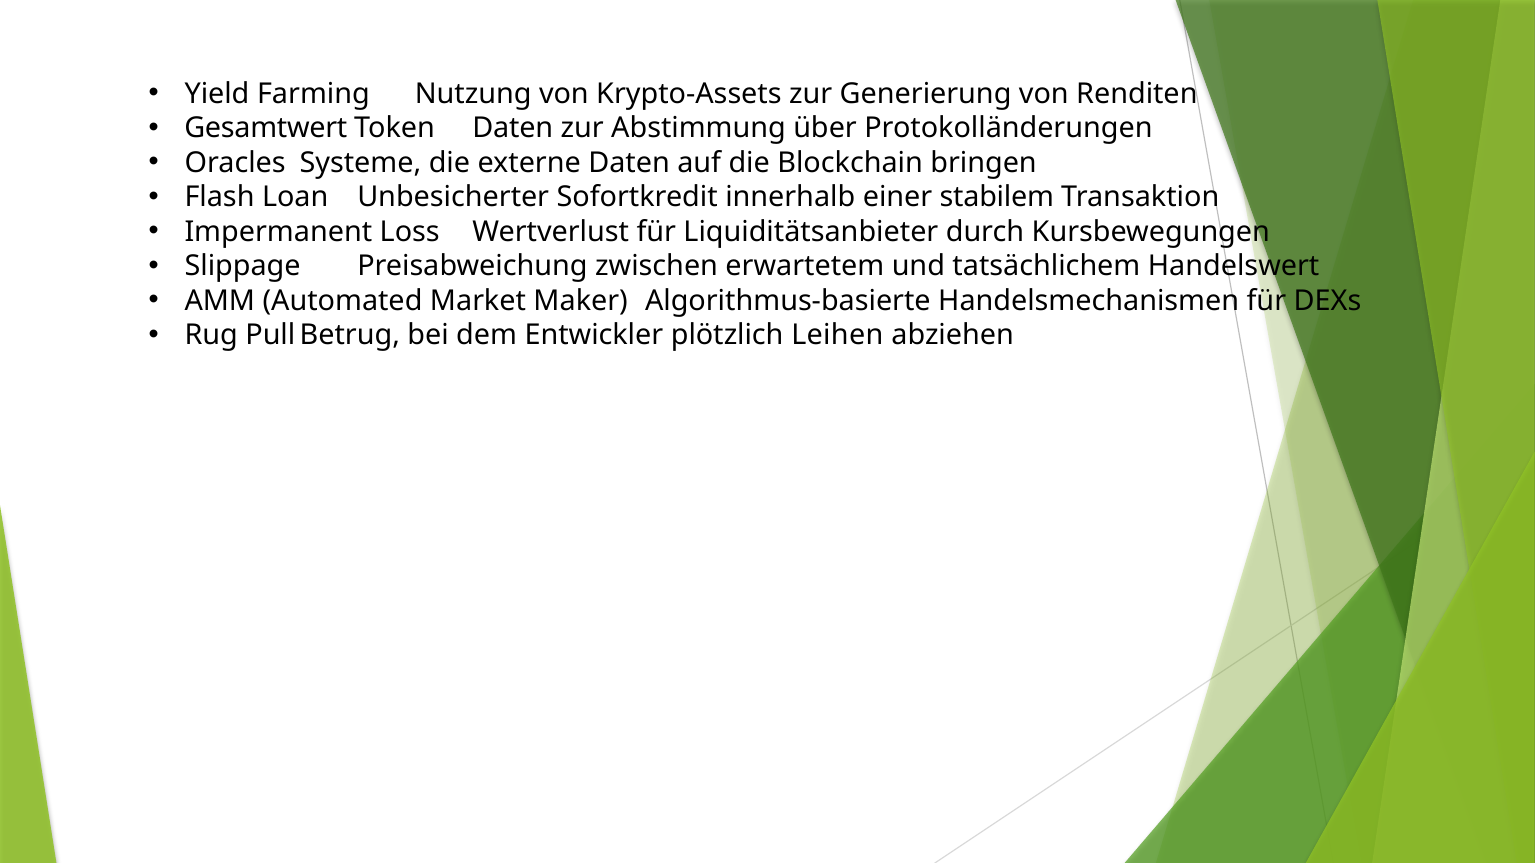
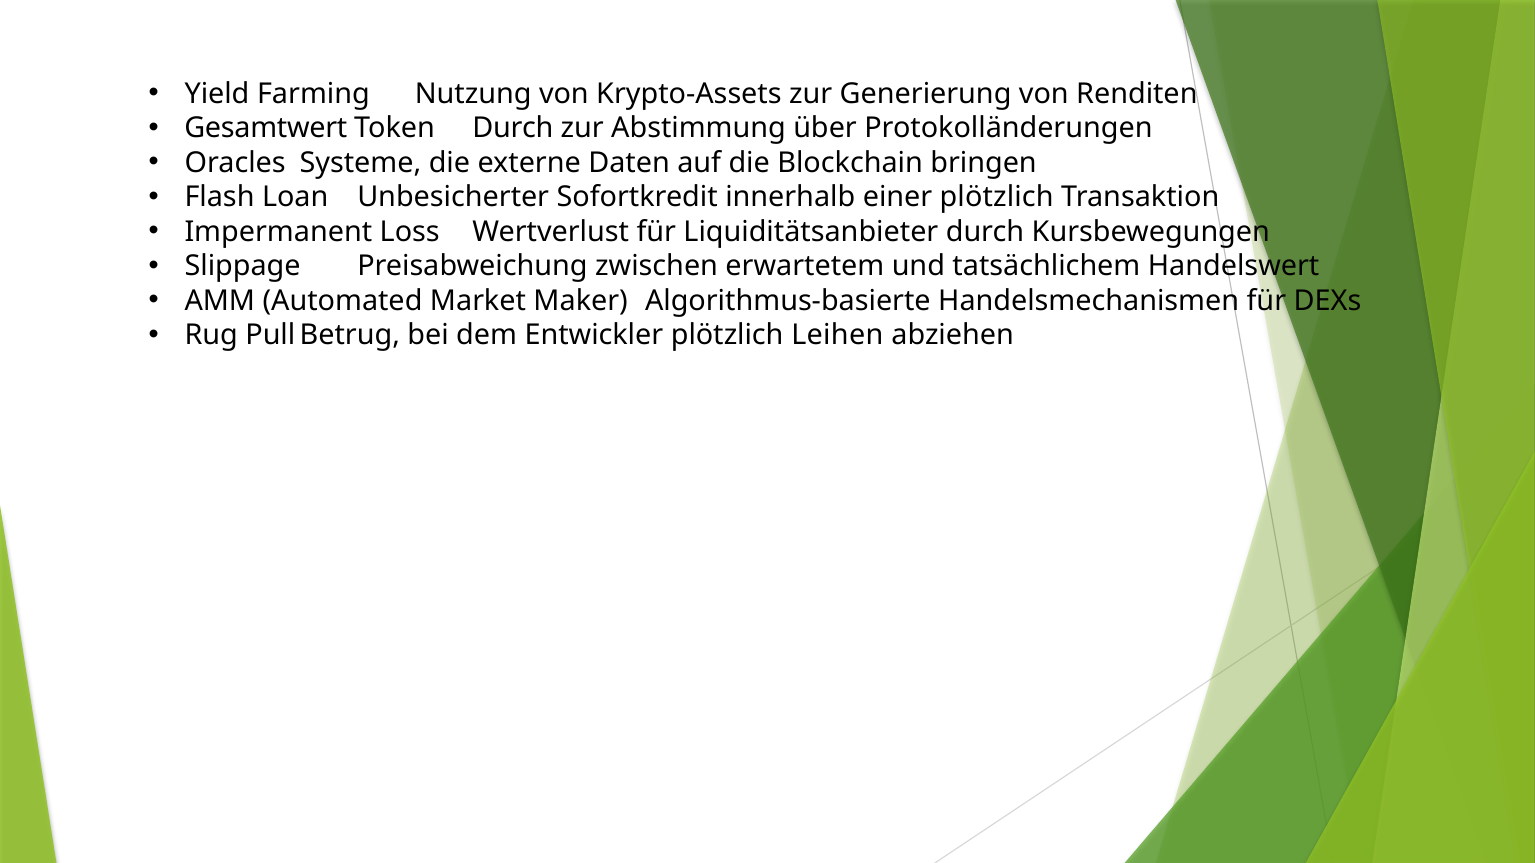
Token Daten: Daten -> Durch (513, 128)
einer stabilem: stabilem -> plötzlich (997, 197)
